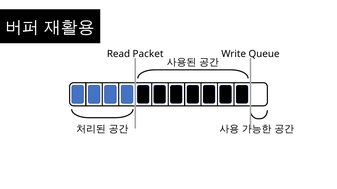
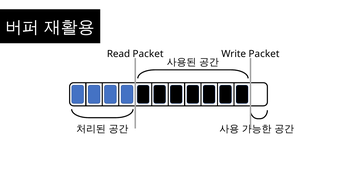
Write Queue: Queue -> Packet (264, 54)
